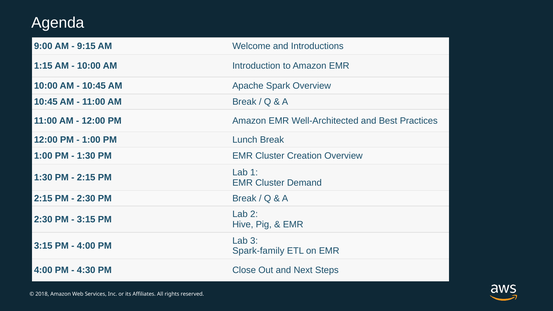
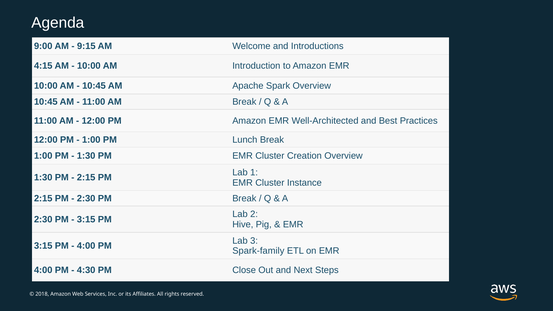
1:15: 1:15 -> 4:15 (43, 66)
Demand: Demand -> Instance (304, 183)
